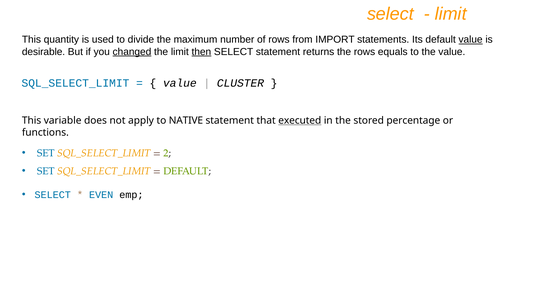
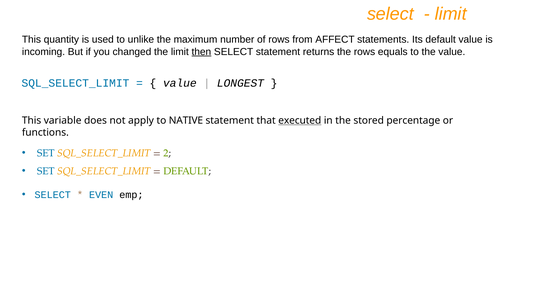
divide: divide -> unlike (141, 40)
IMPORT: IMPORT -> AFFECT (335, 40)
value underline: present -> none (471, 40)
desirable: desirable -> incoming (43, 52)
changed underline: present -> none (132, 52)
CLUSTER: CLUSTER -> LONGEST (240, 83)
